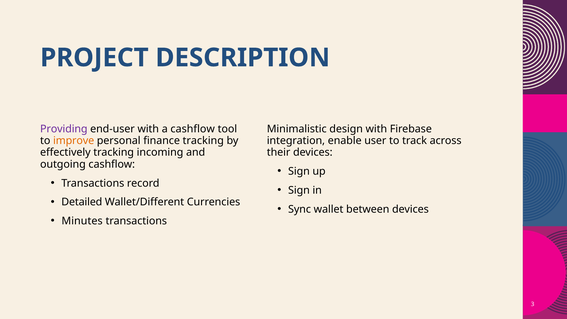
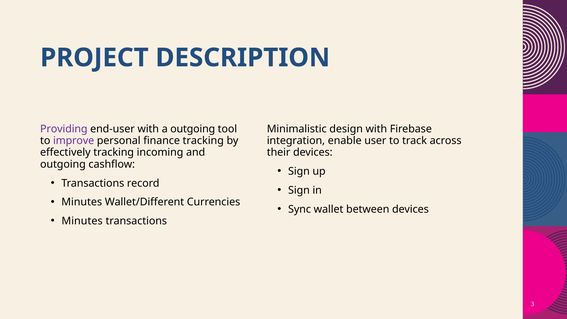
a cashflow: cashflow -> outgoing (193, 129)
improve colour: orange -> purple (74, 141)
Detailed: Detailed -> Minutes (82, 202)
